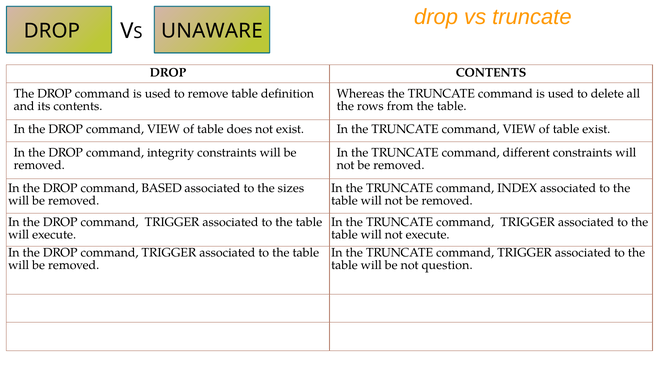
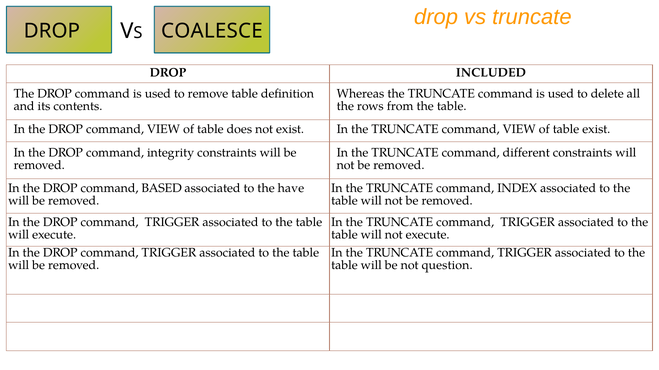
UNAWARE: UNAWARE -> COALESCE (212, 31)
DROP CONTENTS: CONTENTS -> INCLUDED (491, 73)
sizes: sizes -> have (291, 189)
